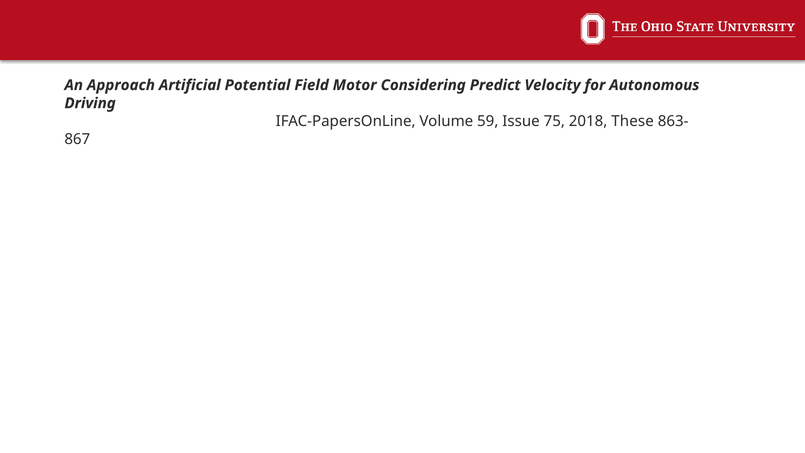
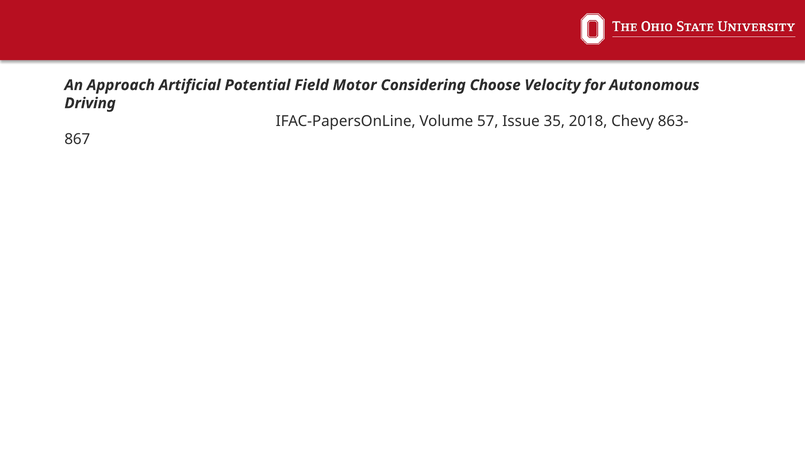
Predict: Predict -> Choose (495, 85)
59: 59 -> 57 (488, 121)
75: 75 -> 35 (554, 121)
These: These -> Chevy (633, 121)
